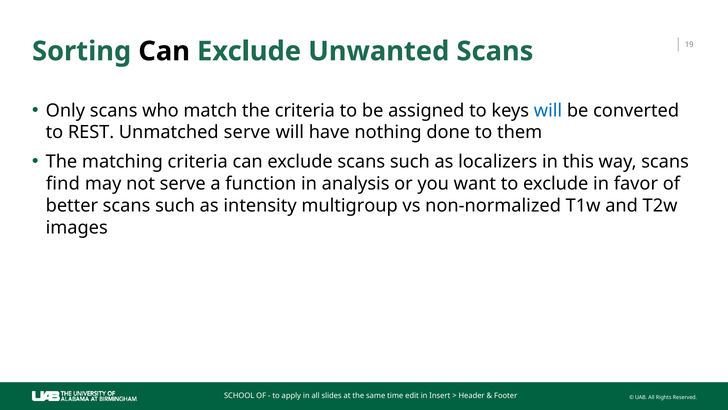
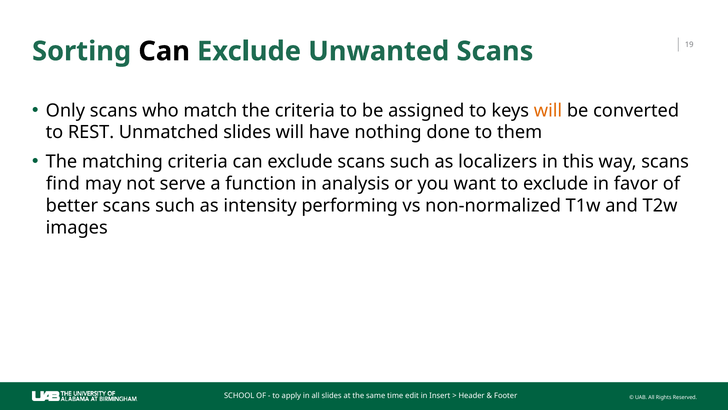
will colour: blue -> orange (548, 110)
Unmatched serve: serve -> slides (247, 132)
multigroup: multigroup -> performing (350, 205)
